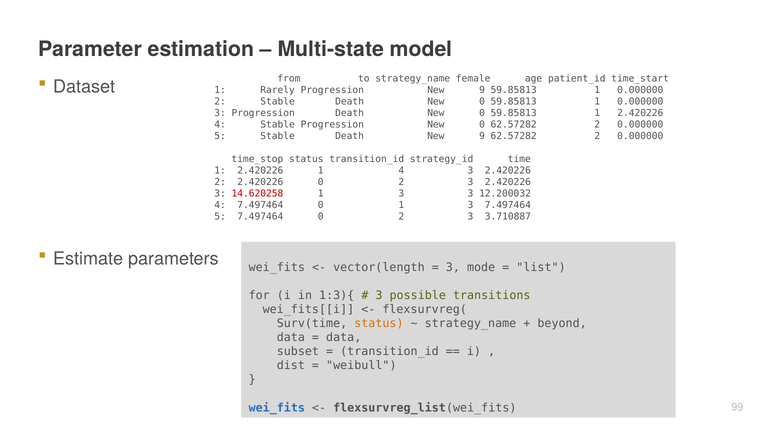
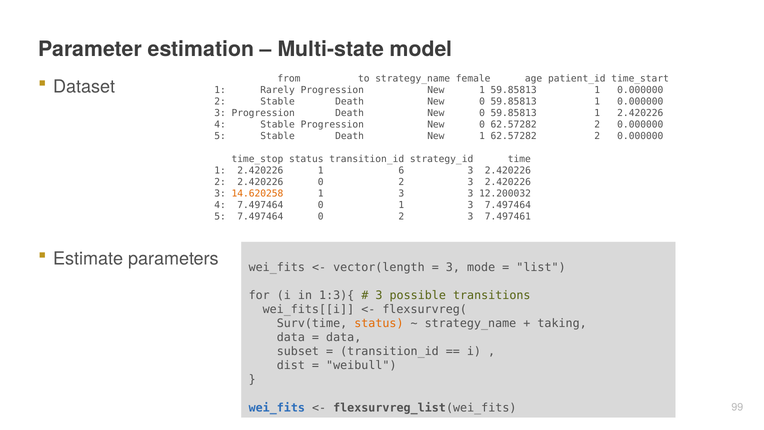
Progression New 9: 9 -> 1 (482, 90)
Death New 9: 9 -> 1 (482, 136)
1 4: 4 -> 6 (401, 170)
14.620258 colour: red -> orange (257, 193)
3.710887: 3.710887 -> 7.497461 (508, 216)
beyond: beyond -> taking (562, 323)
